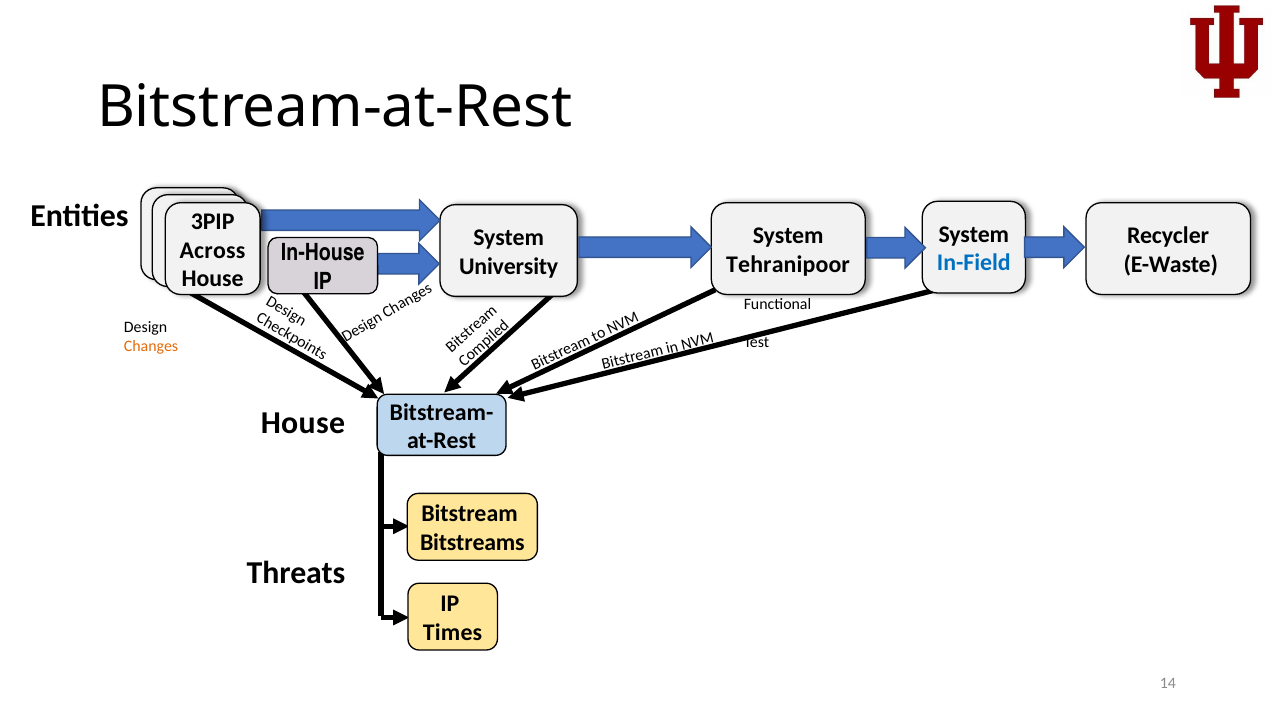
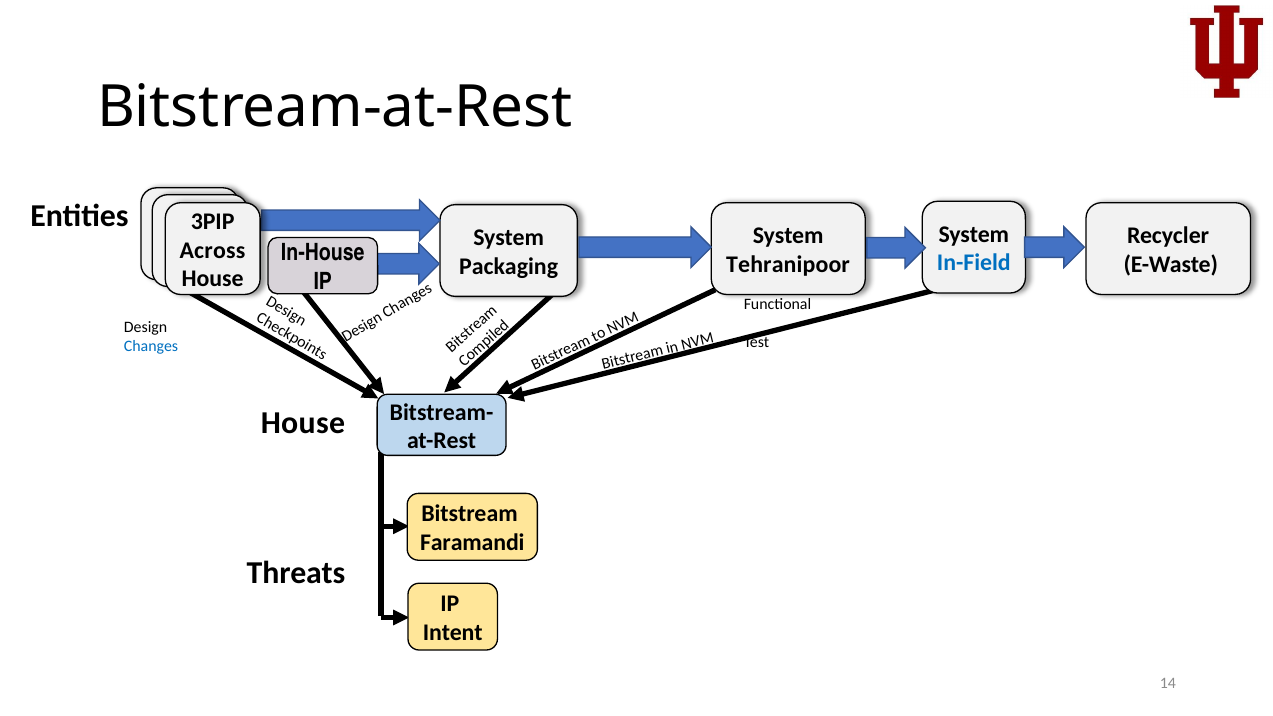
University: University -> Packaging (509, 266)
Changes colour: orange -> blue (151, 346)
Bitstreams: Bitstreams -> Faramandi (472, 543)
Times: Times -> Intent (453, 633)
